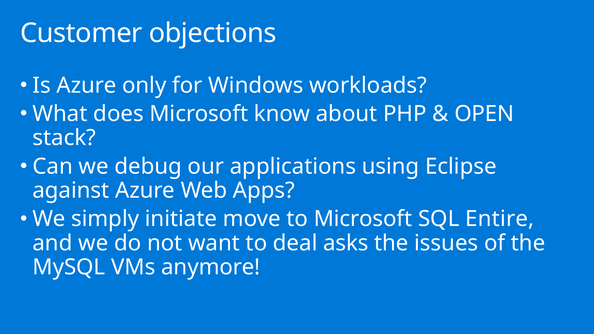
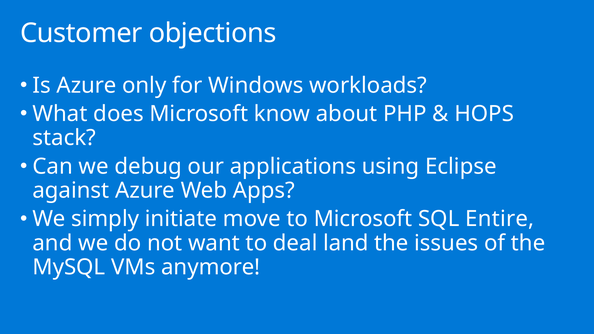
OPEN: OPEN -> HOPS (484, 114)
asks: asks -> land (346, 243)
